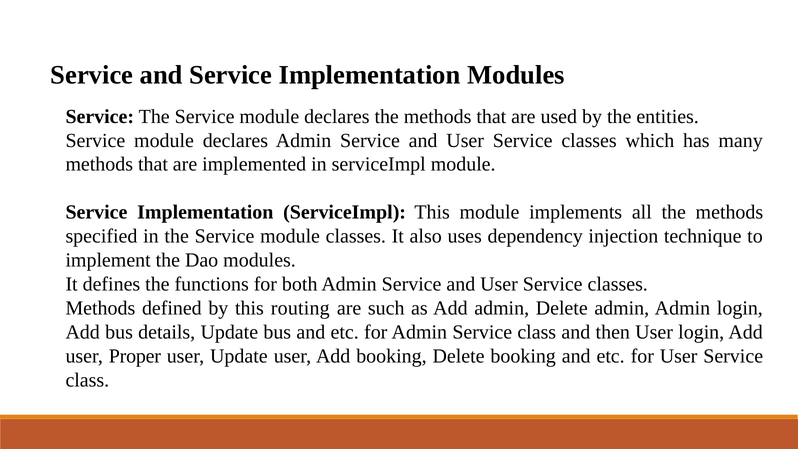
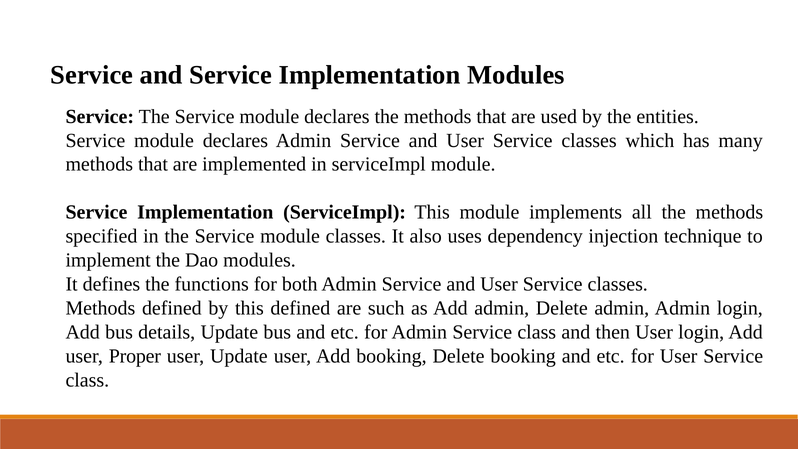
this routing: routing -> defined (300, 308)
